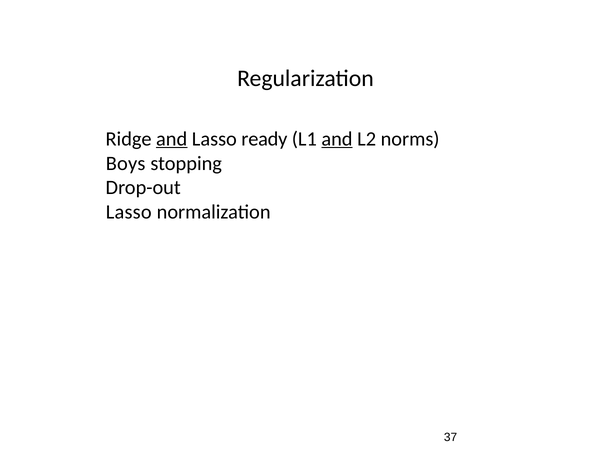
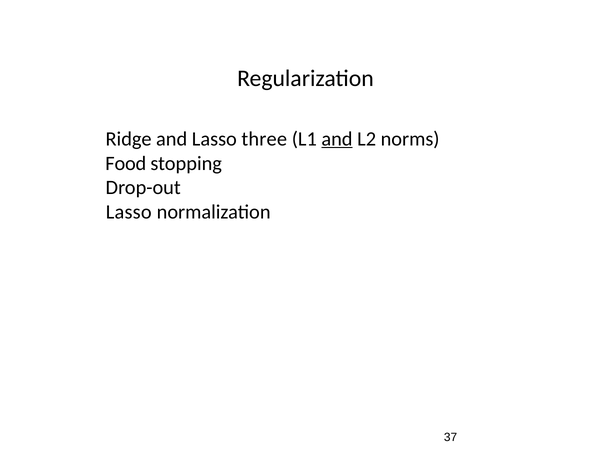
and underline: present -> none (172, 139)
ready: ready -> three (264, 139)
Boys: Boys -> Food (126, 163)
